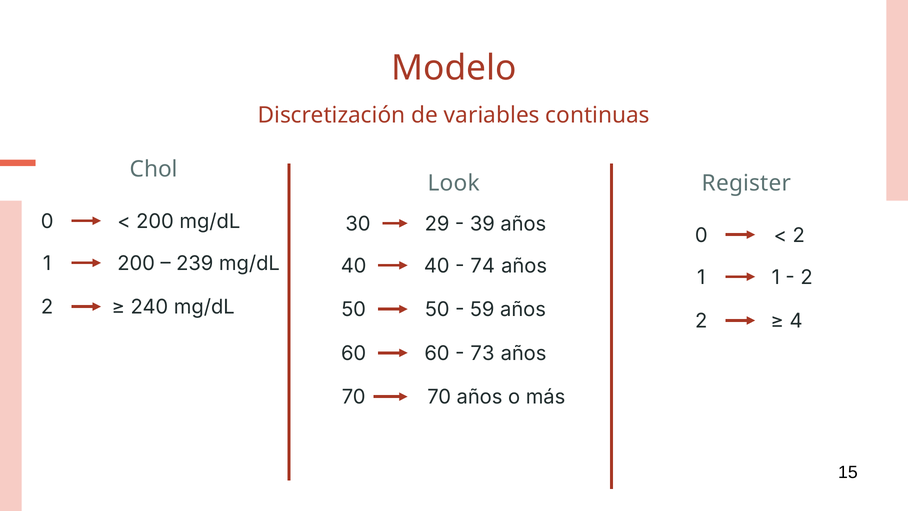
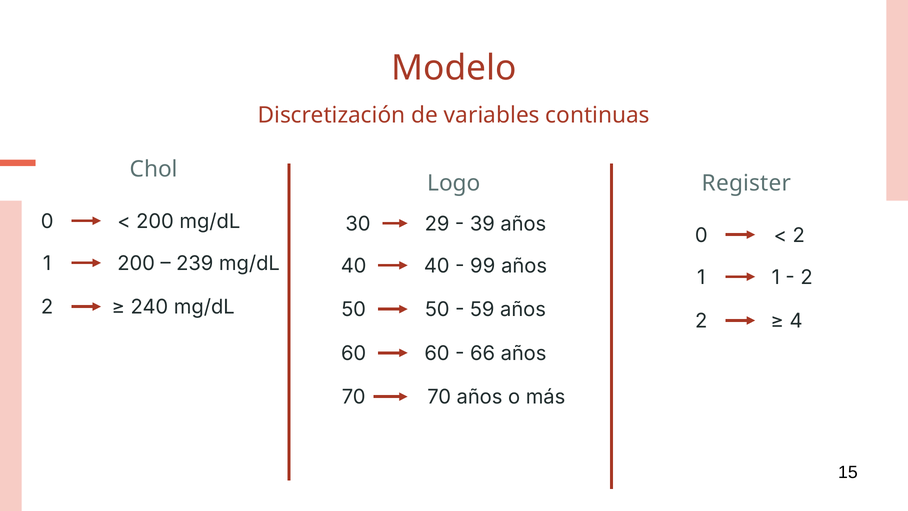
Look: Look -> Logo (454, 183)
74: 74 -> 99 (483, 266)
73: 73 -> 66 (483, 353)
